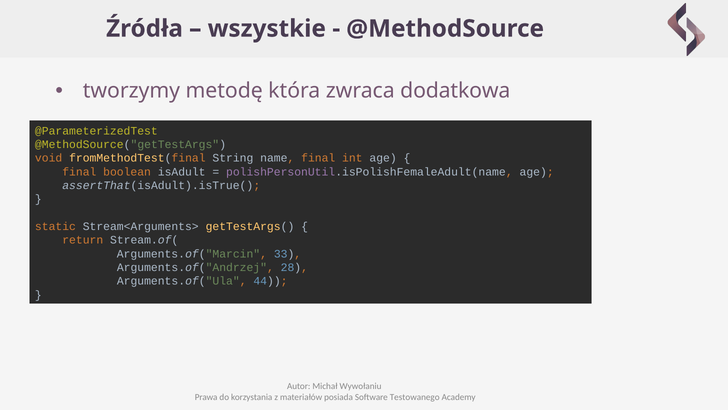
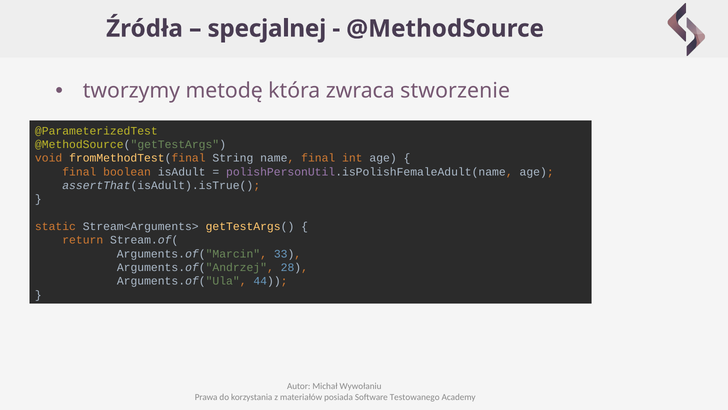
wszystkie: wszystkie -> specjalnej (267, 29)
dodatkowa: dodatkowa -> stworzenie (455, 91)
